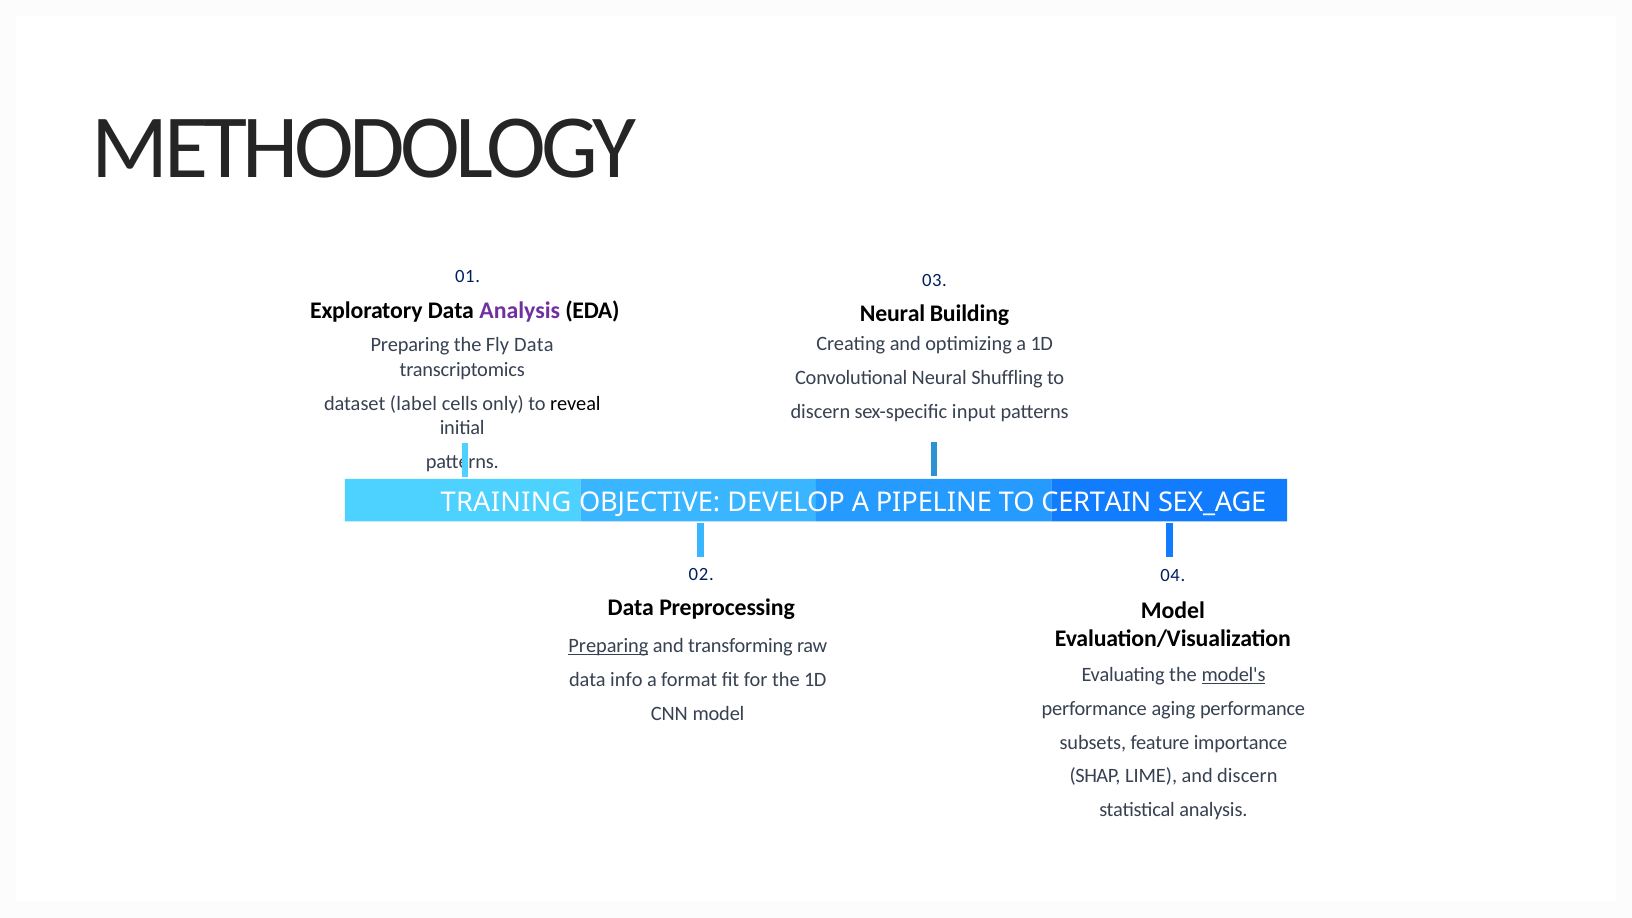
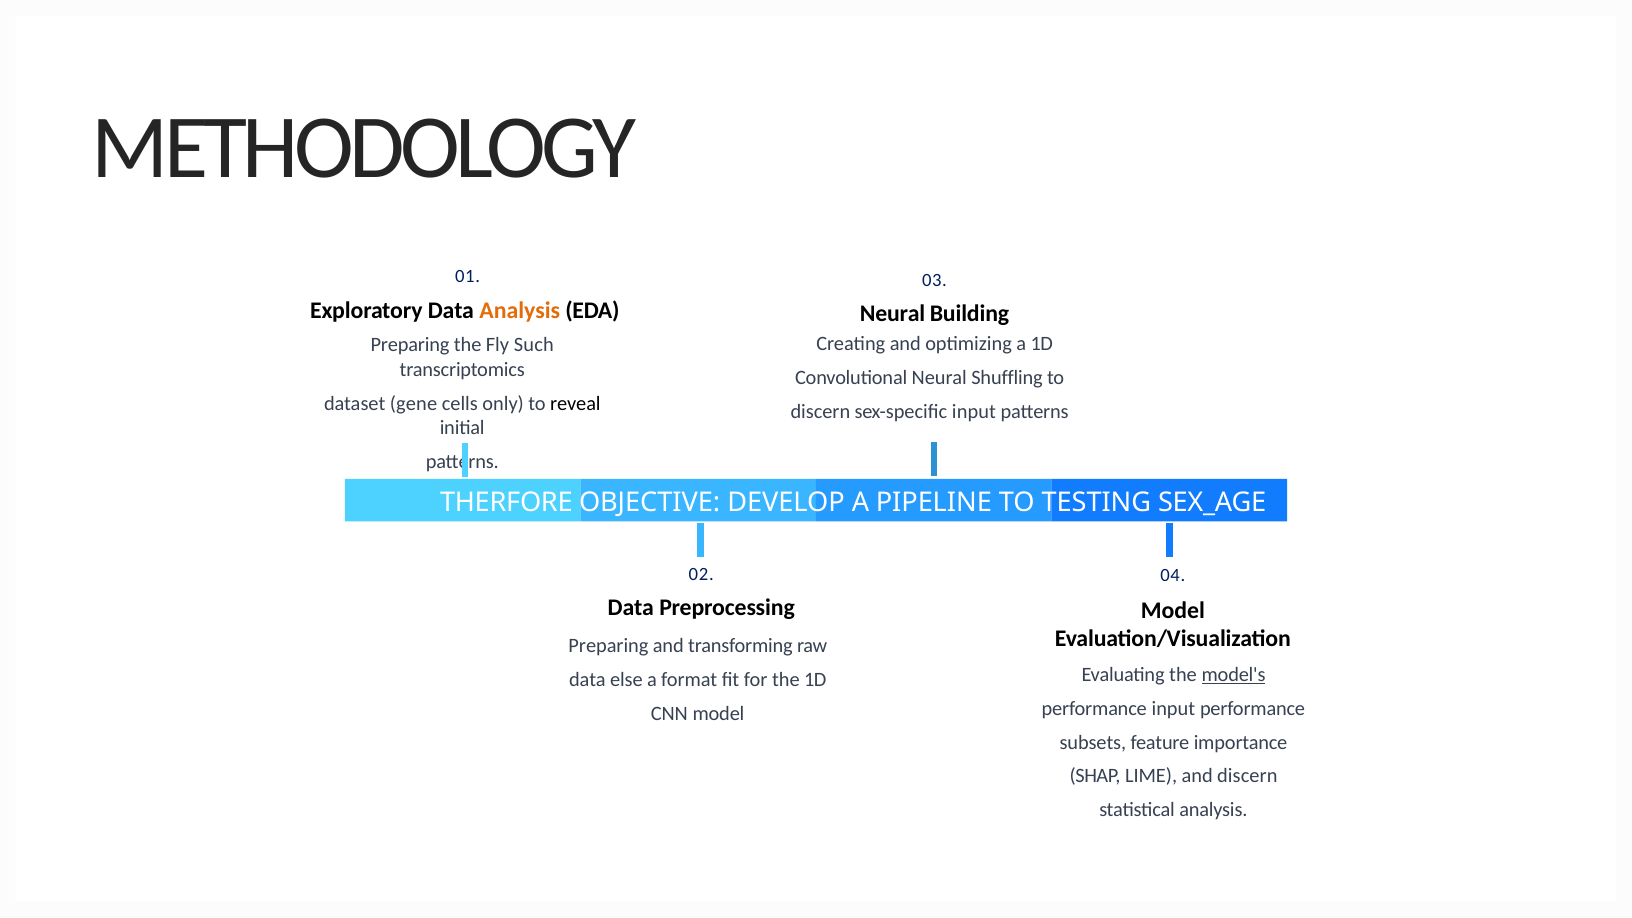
Analysis colour: purple -> orange (520, 310)
Fly Data: Data -> Such (534, 345)
label: label -> gene (414, 404)
TRAINING: TRAINING -> THERFORE (506, 502)
CERTAIN: CERTAIN -> TESTING (1096, 502)
Preparing underline: present -> none (608, 646)
info: info -> else (626, 680)
performance aging: aging -> input (1173, 709)
